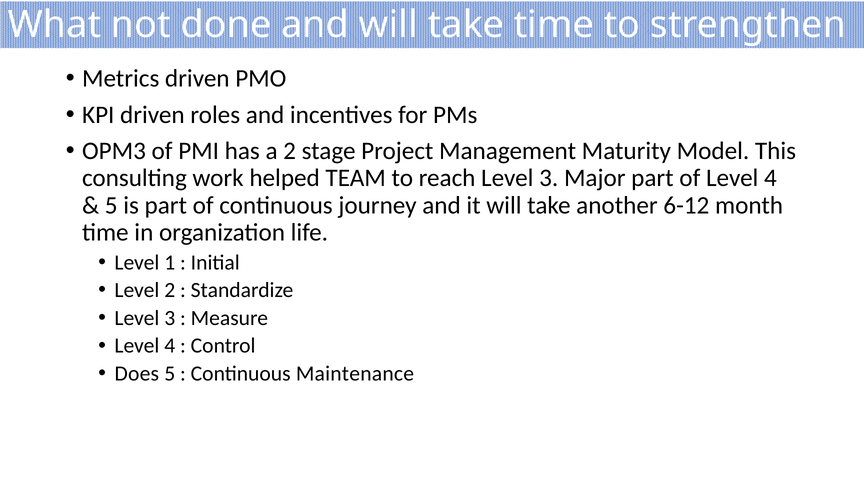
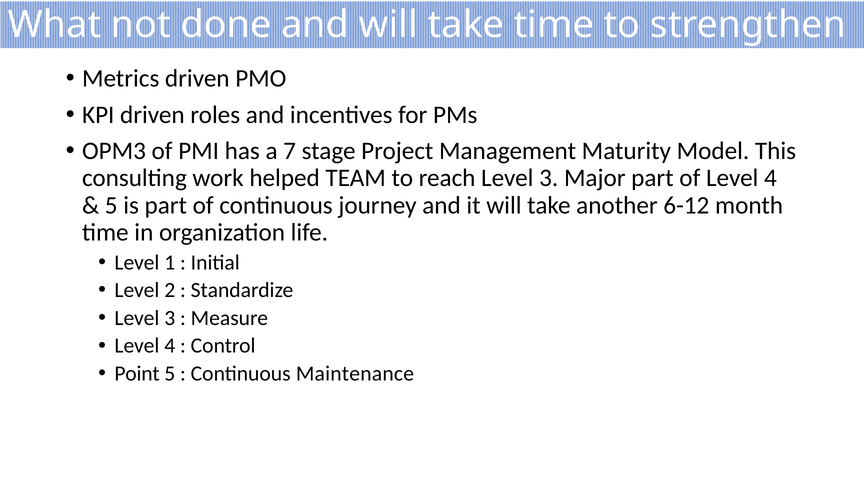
a 2: 2 -> 7 (290, 151)
Does: Does -> Point (137, 374)
